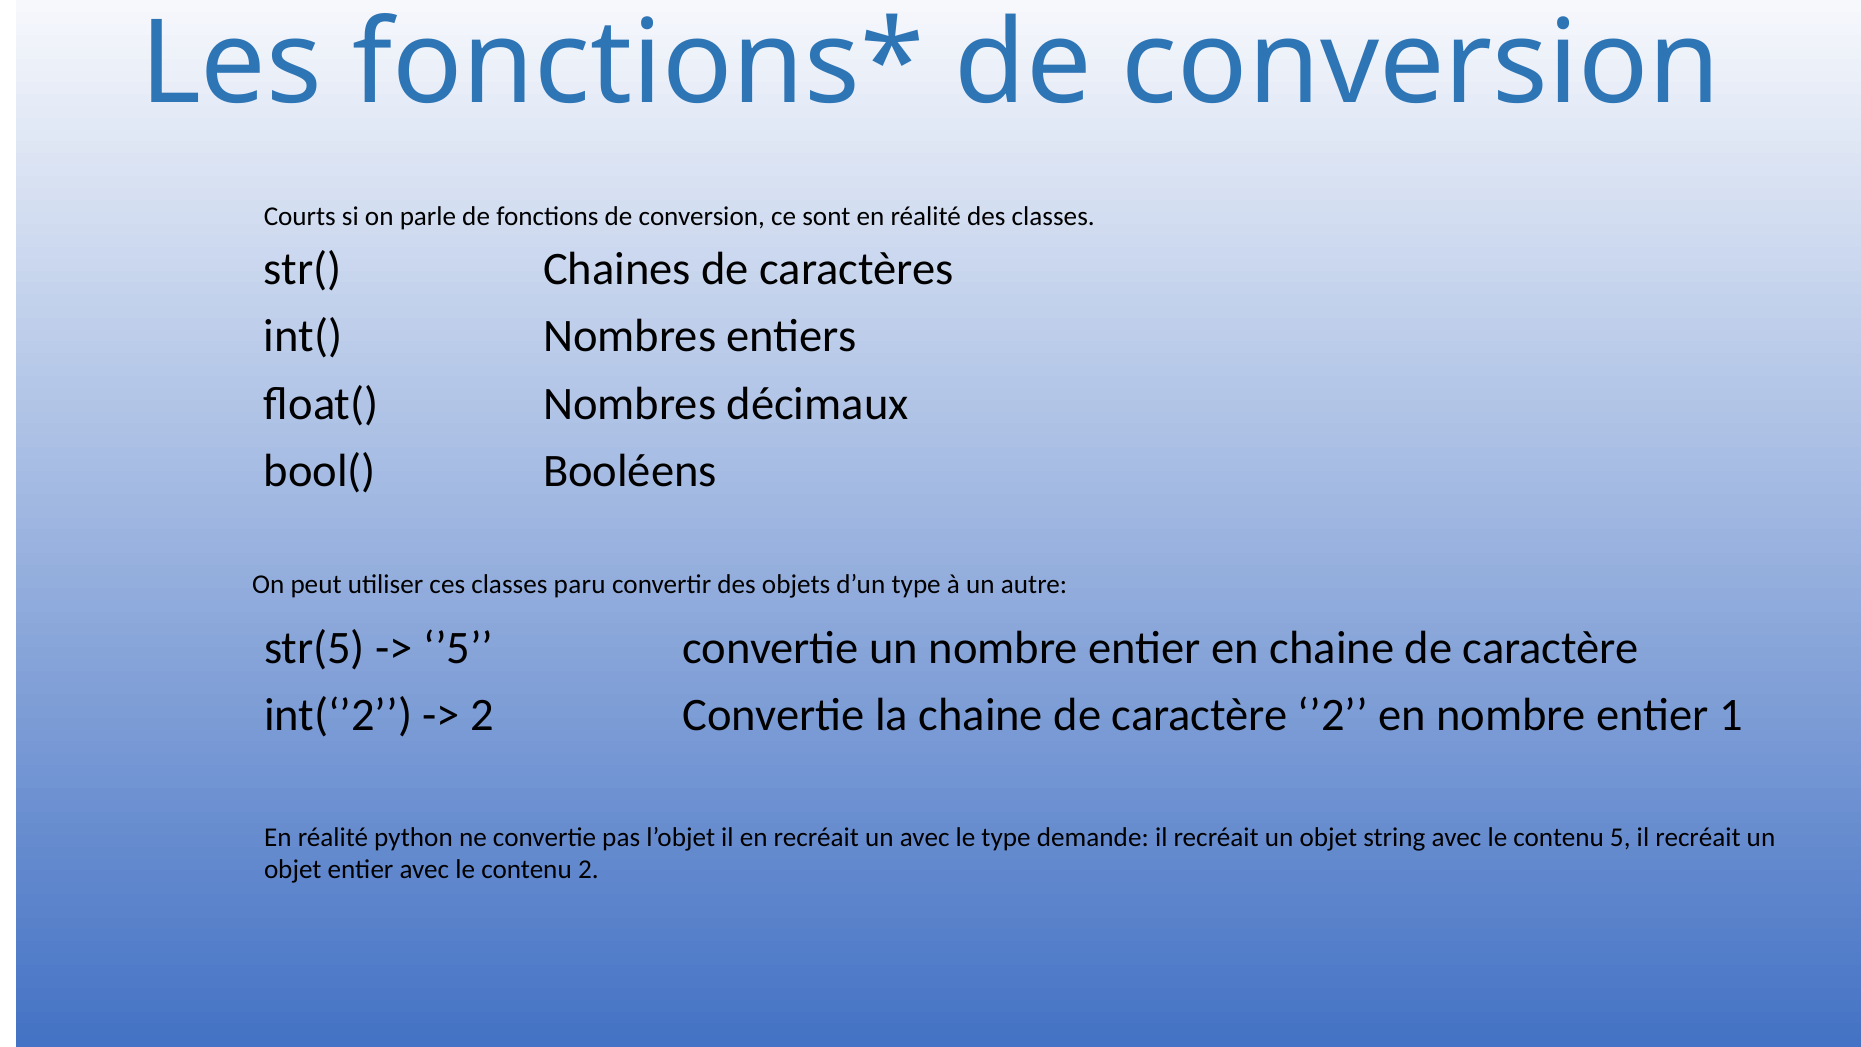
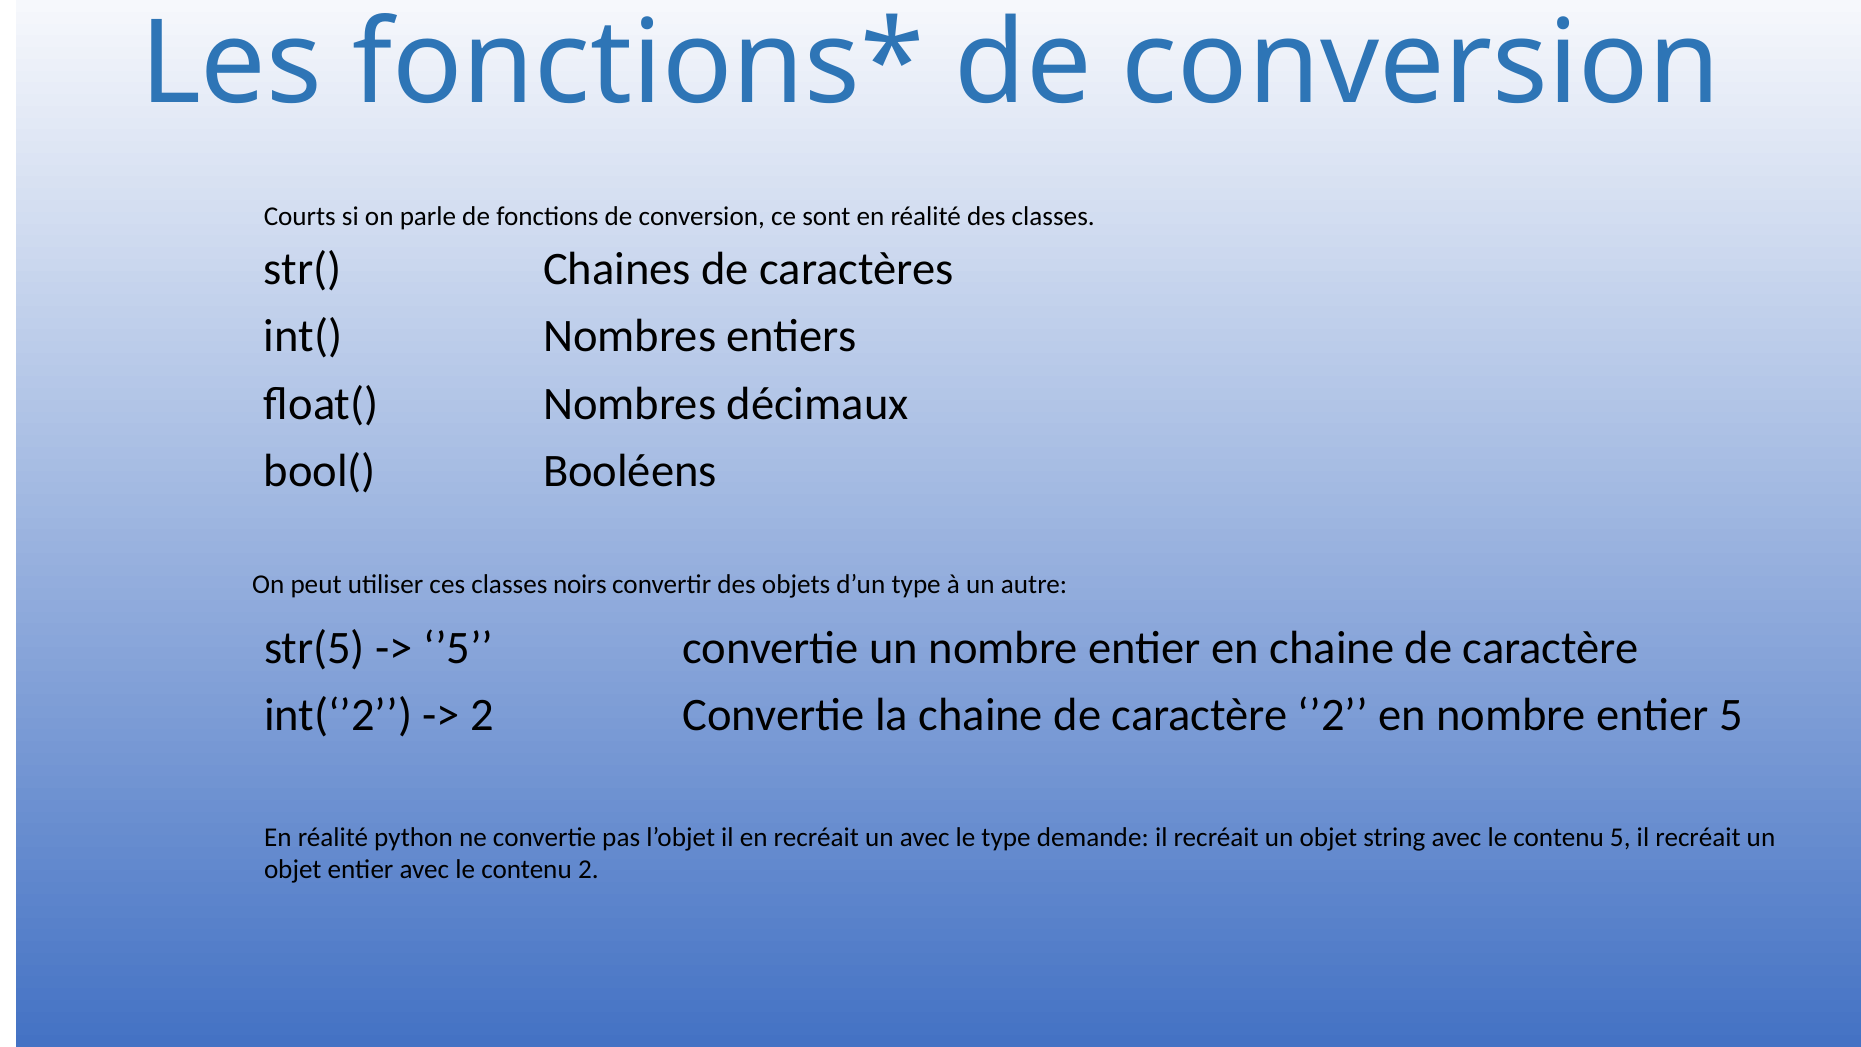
paru: paru -> noirs (580, 584)
entier 1: 1 -> 5 (1731, 715)
